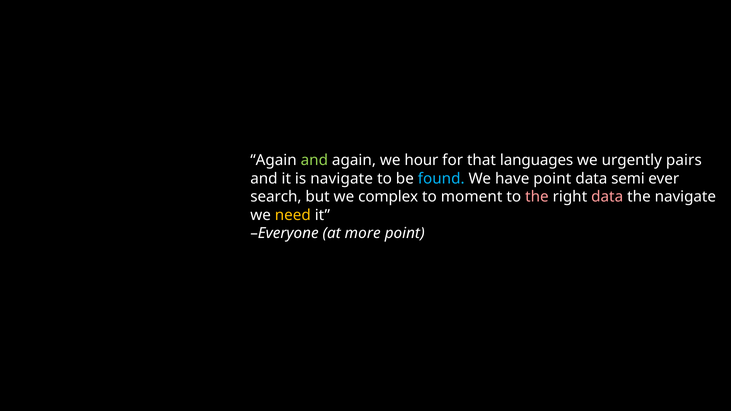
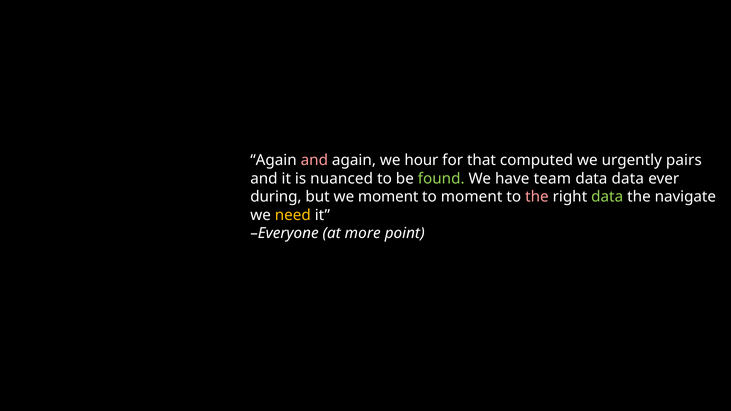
and colour: light green -> pink (314, 160)
languages: languages -> computed (537, 160)
is navigate: navigate -> nuanced (342, 179)
found colour: light blue -> light green (441, 179)
have point: point -> team (552, 179)
data semi: semi -> data (628, 179)
search: search -> during (276, 197)
we complex: complex -> moment (388, 197)
data colour: pink -> light green (607, 197)
